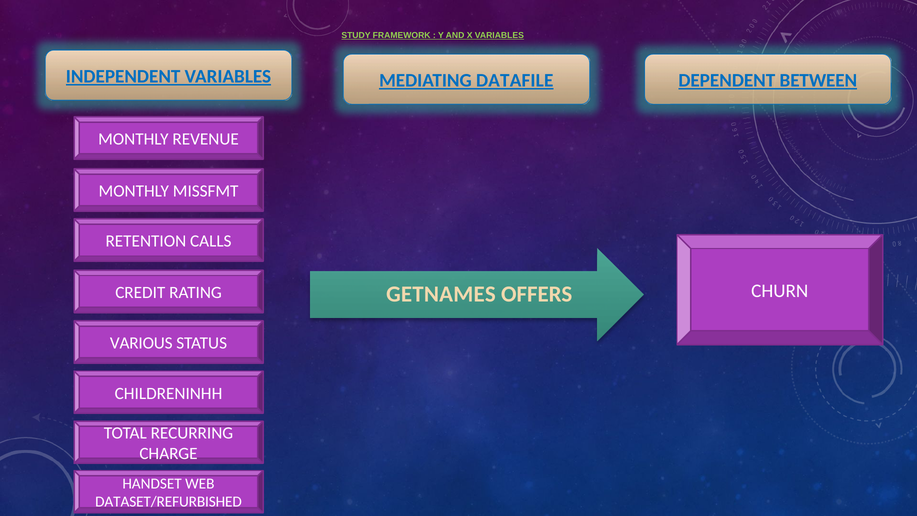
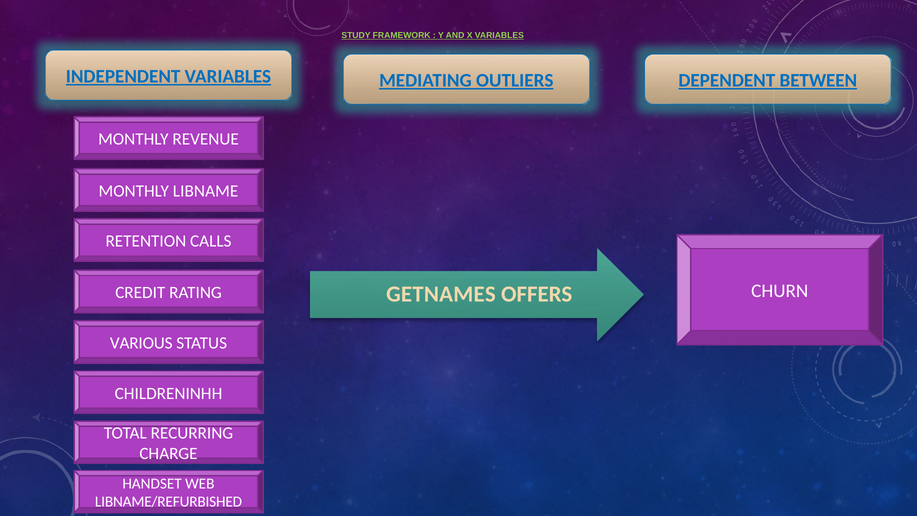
DATAFILE: DATAFILE -> OUTLIERS (515, 80)
MISSFMT: MISSFMT -> LIBNAME (206, 191)
DATASET/REFURBISHED: DATASET/REFURBISHED -> LIBNAME/REFURBISHED (169, 502)
